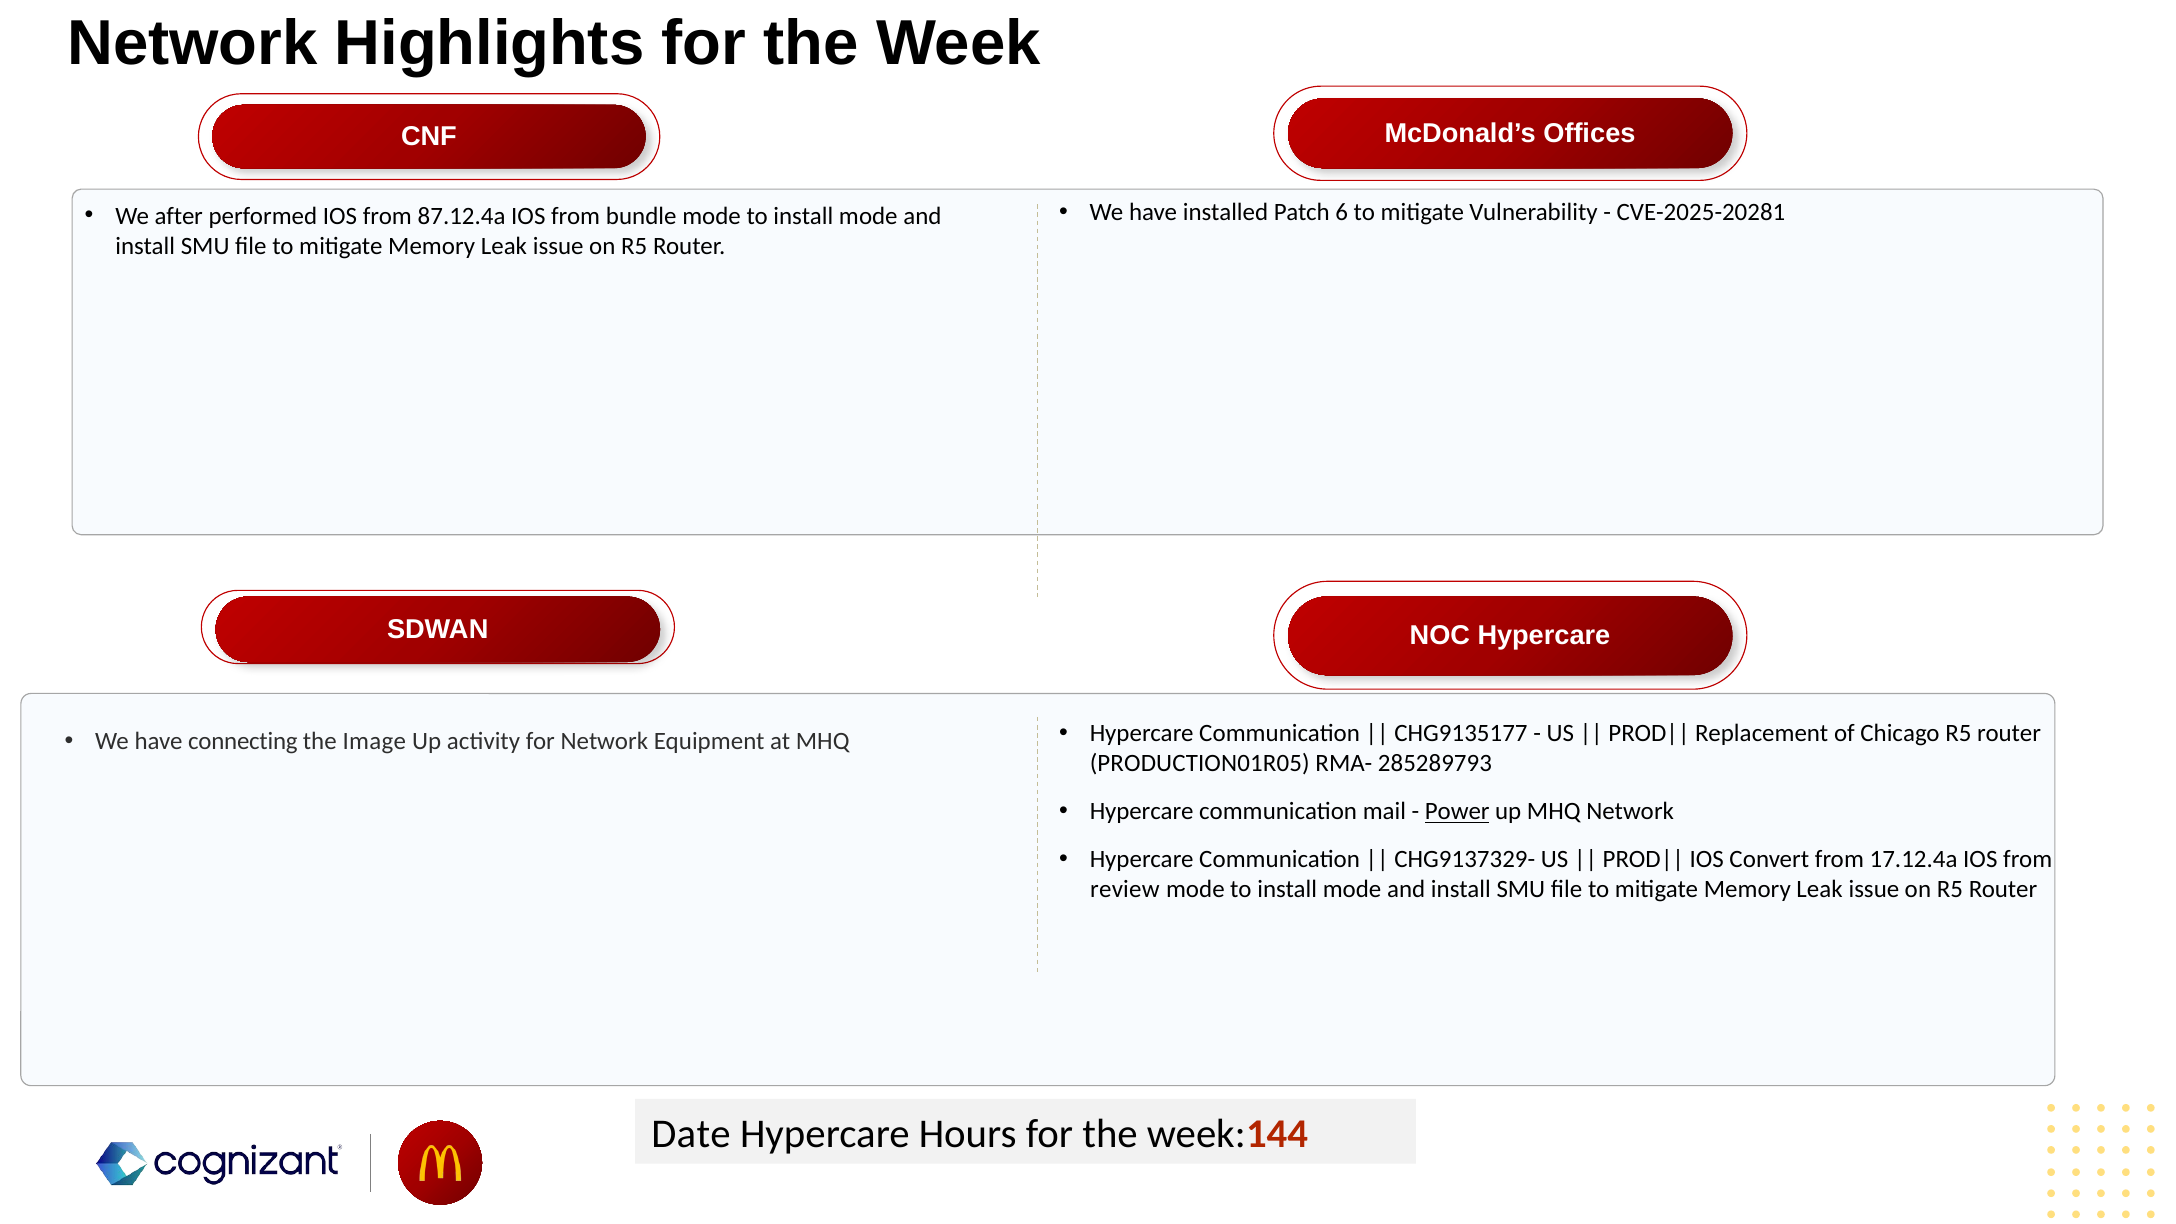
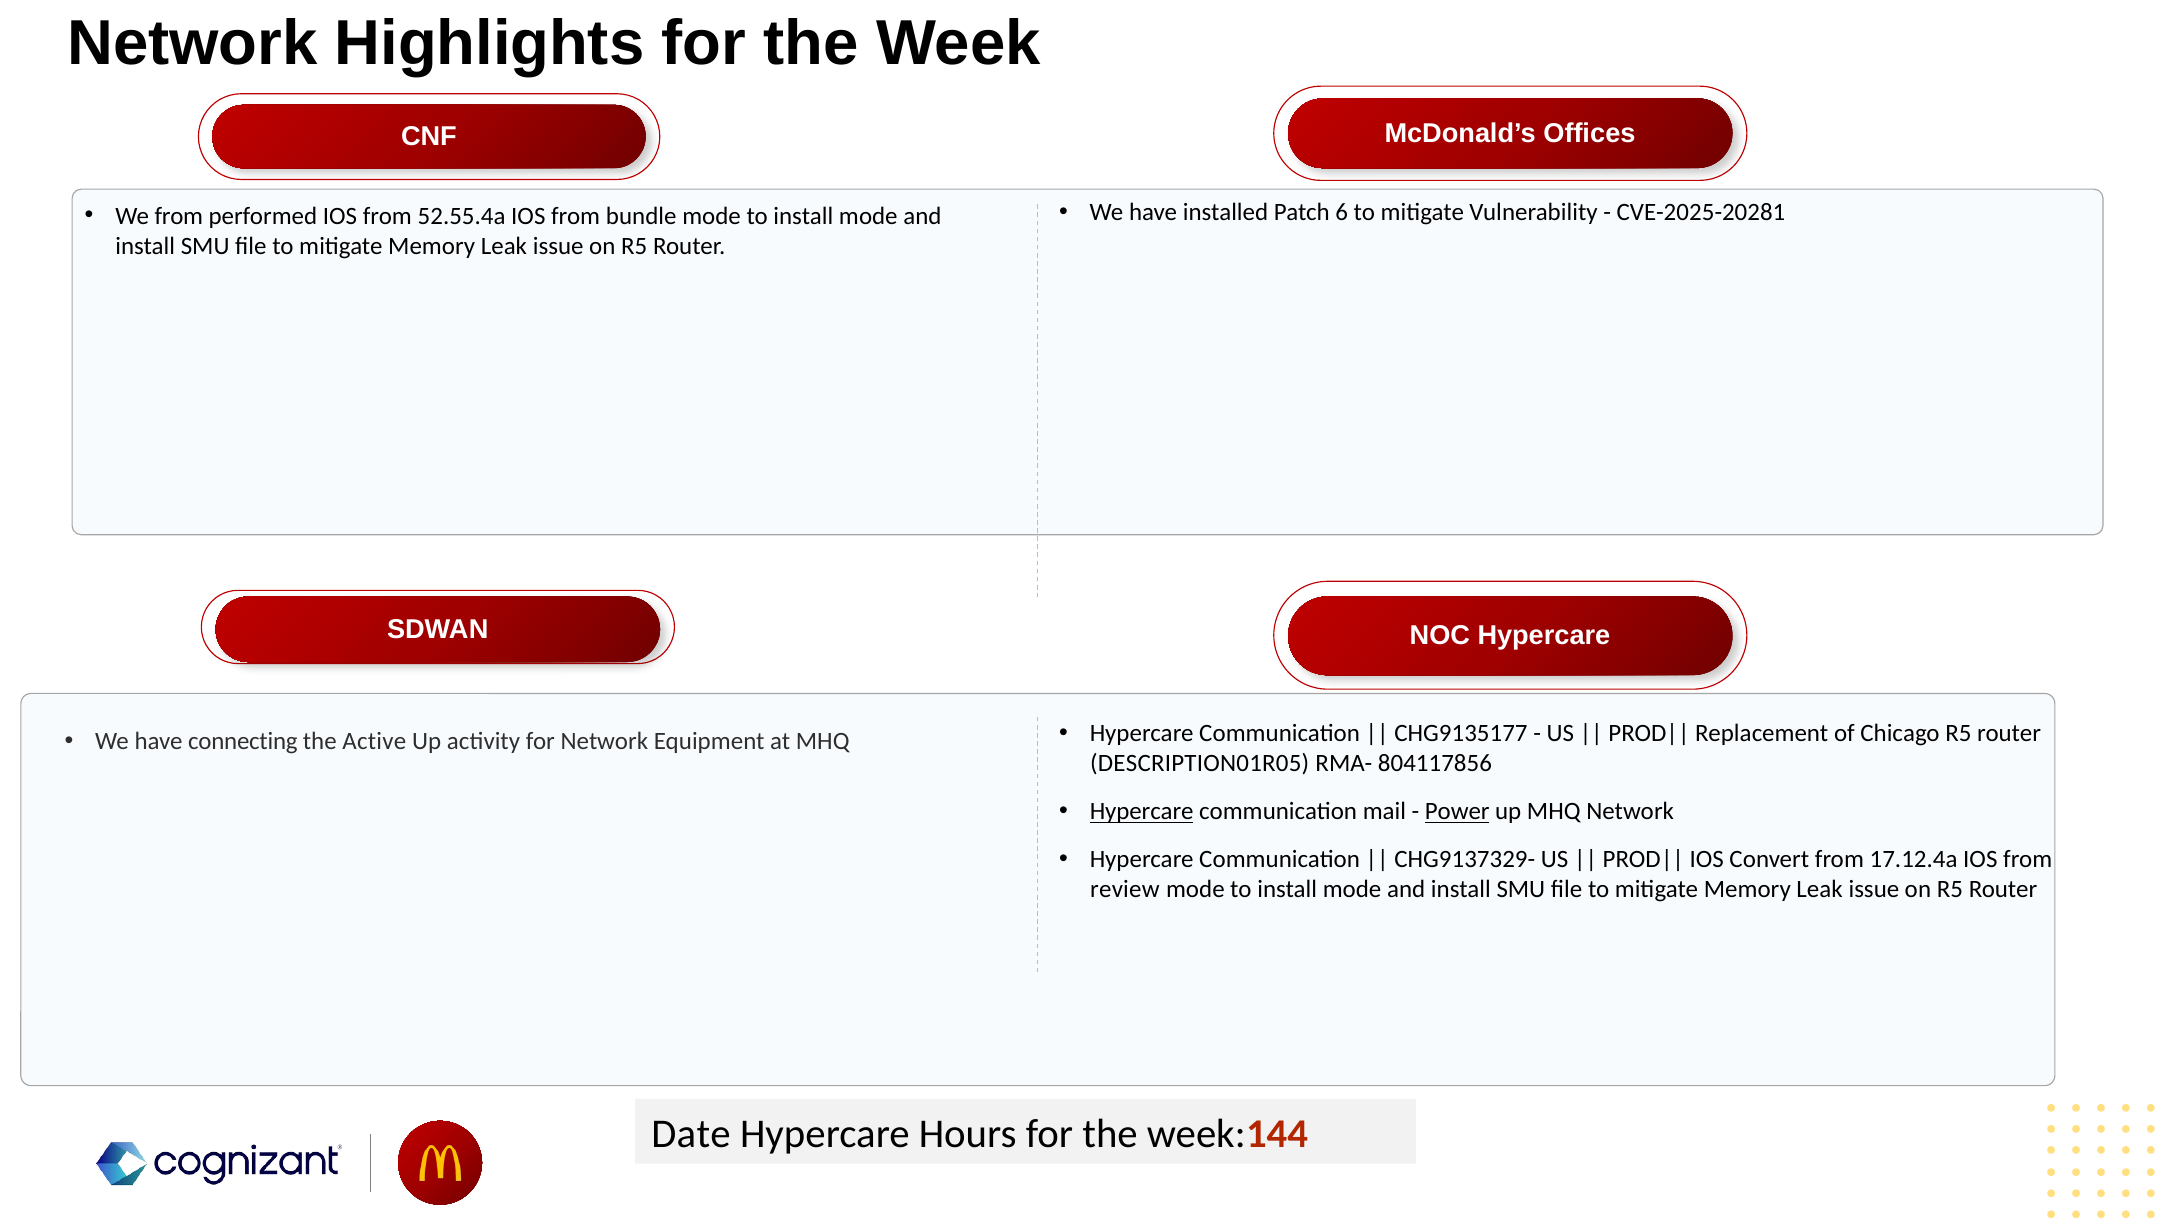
We after: after -> from (179, 216)
87.12.4a: 87.12.4a -> 52.55.4a (462, 216)
Image: Image -> Active (374, 741)
PRODUCTION01R05: PRODUCTION01R05 -> DESCRIPTION01R05 (1200, 763)
285289793: 285289793 -> 804117856 (1435, 763)
Hypercare underline: none -> present (1142, 812)
